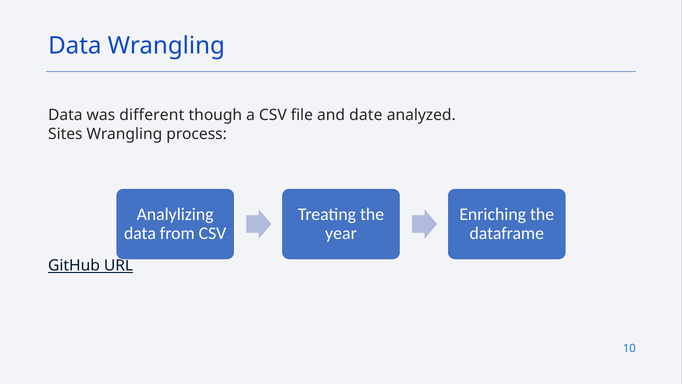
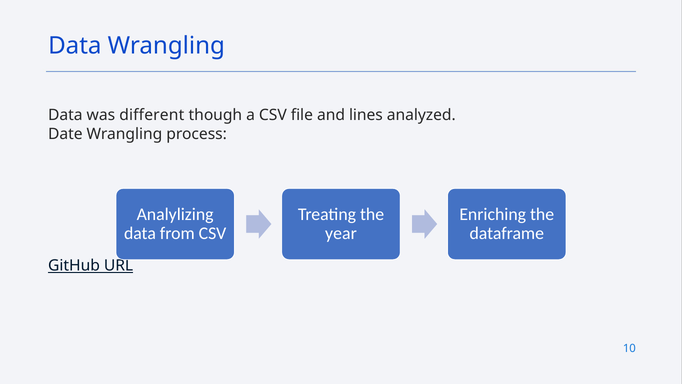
date: date -> lines (366, 115)
Sites: Sites -> Date (65, 134)
